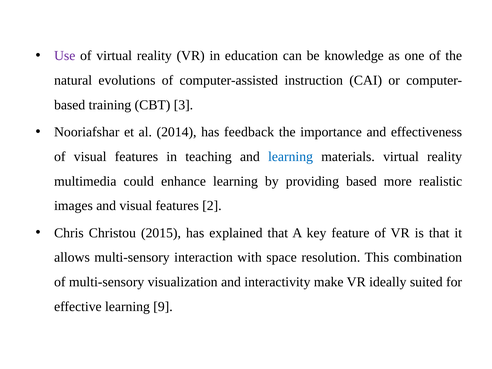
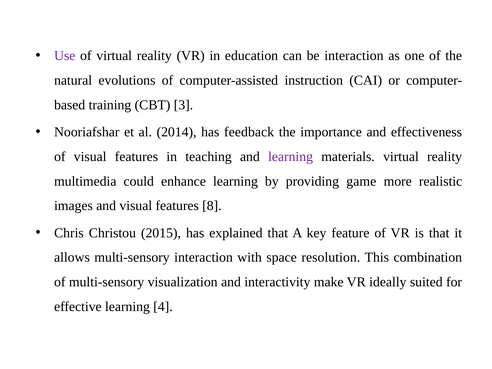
be knowledge: knowledge -> interaction (354, 56)
learning colour: blue -> purple (291, 157)
providing based: based -> game (361, 181)
2: 2 -> 8 (212, 206)
9: 9 -> 4 (163, 307)
